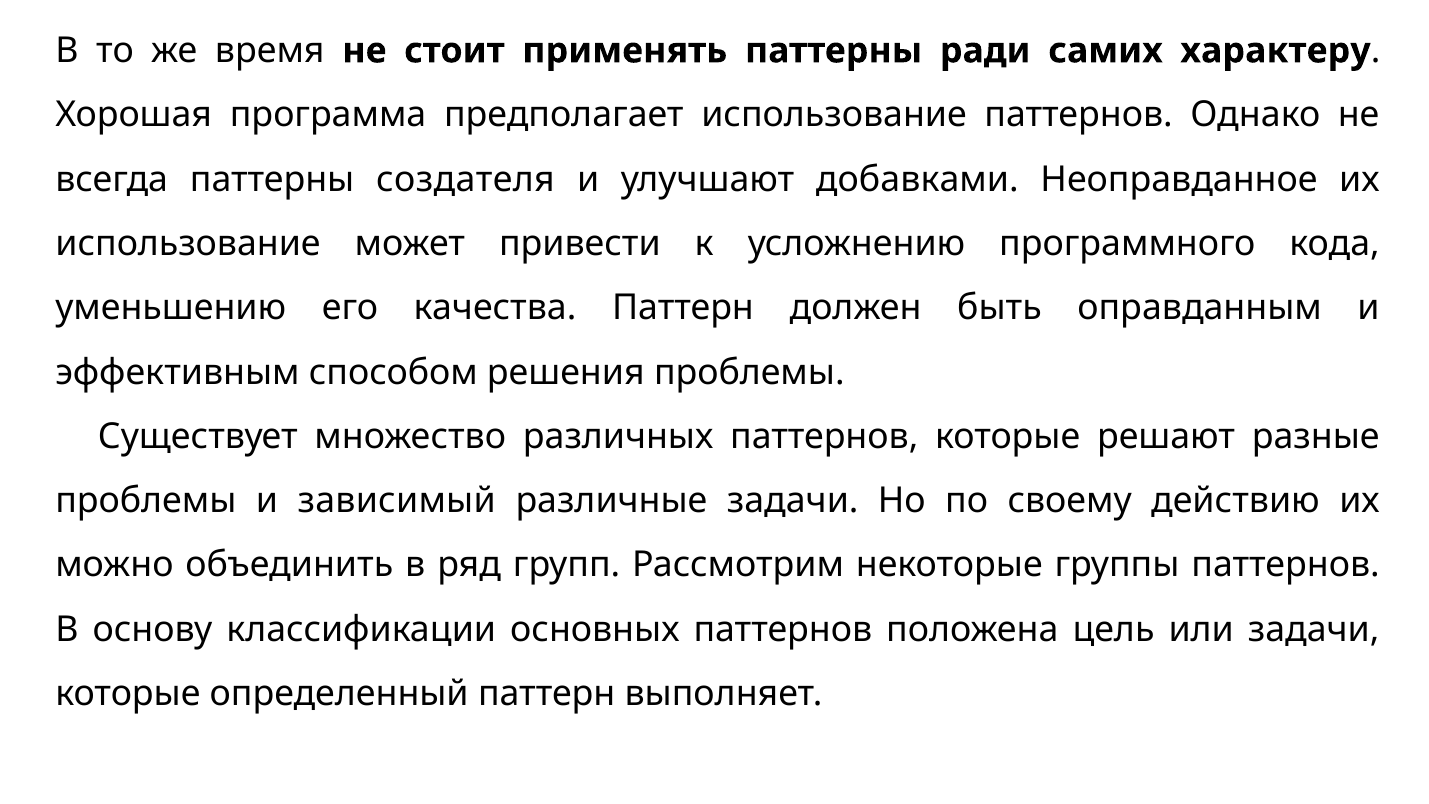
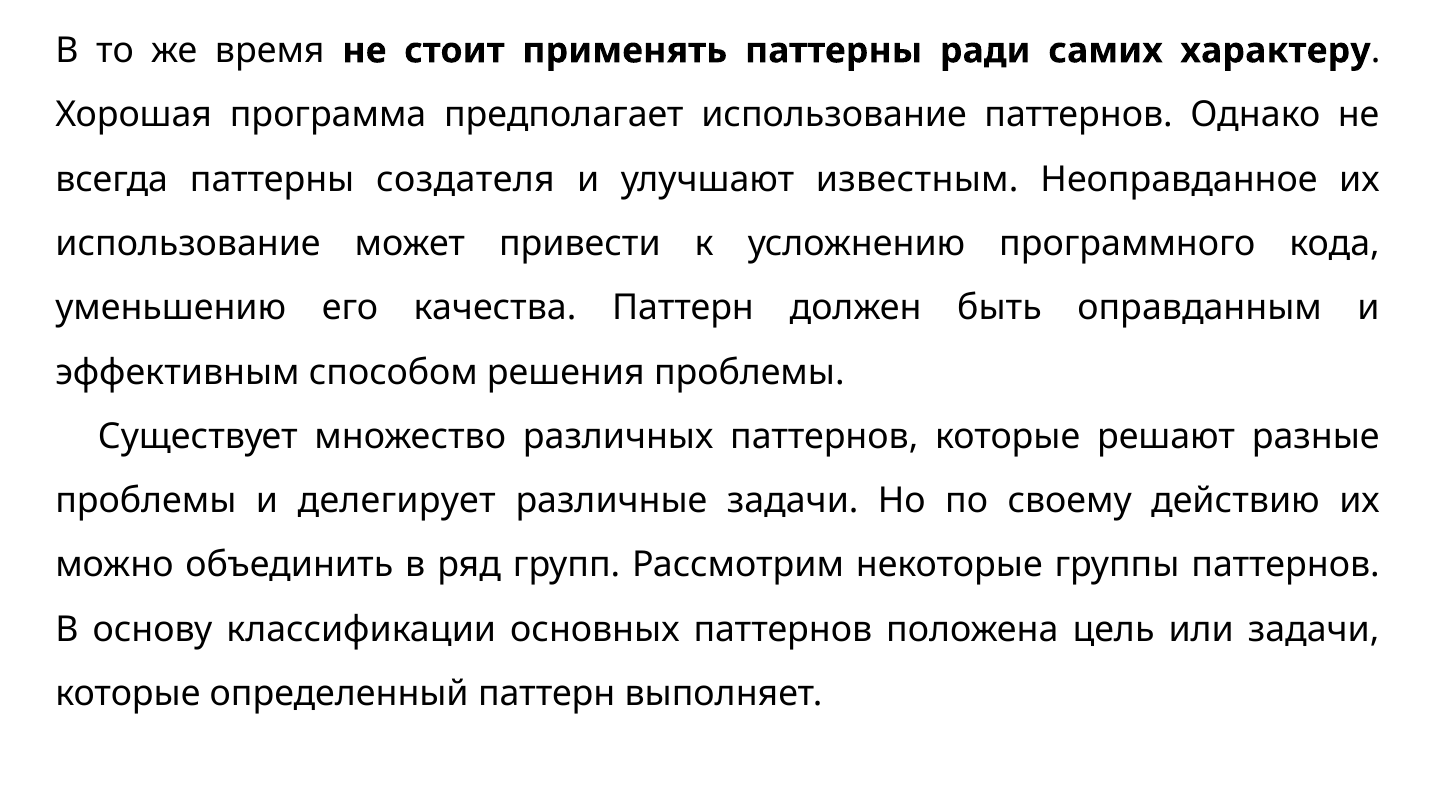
добавками: добавками -> известным (917, 179)
зависимый: зависимый -> делегирует (397, 501)
